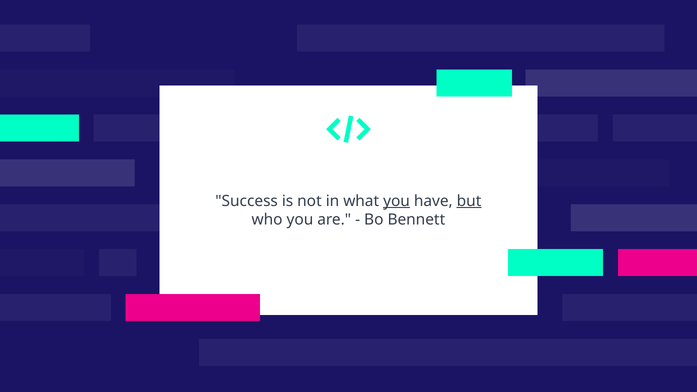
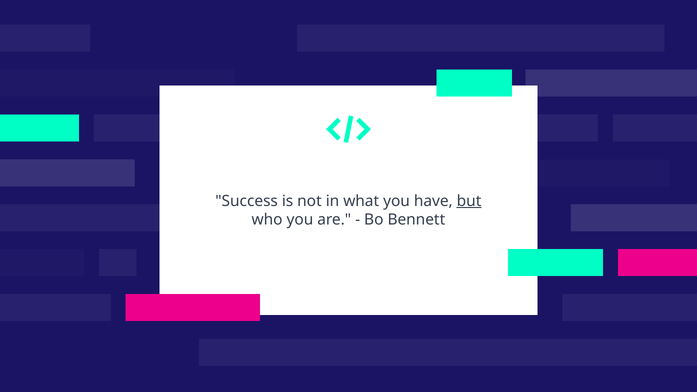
you underline: present -> none (397, 201)
